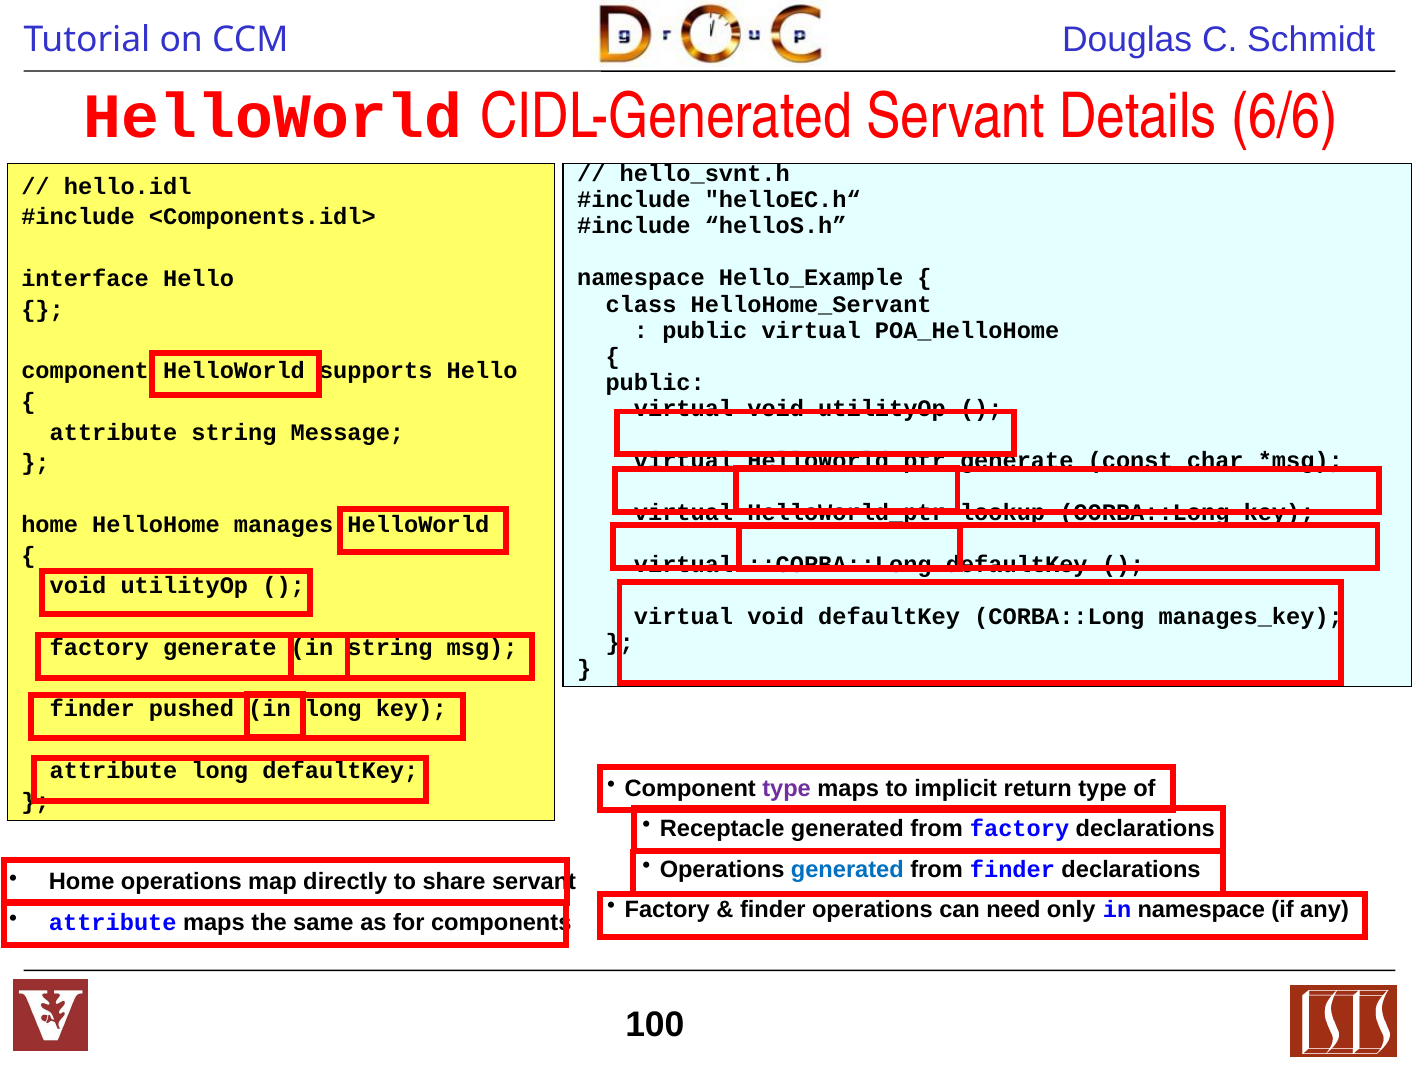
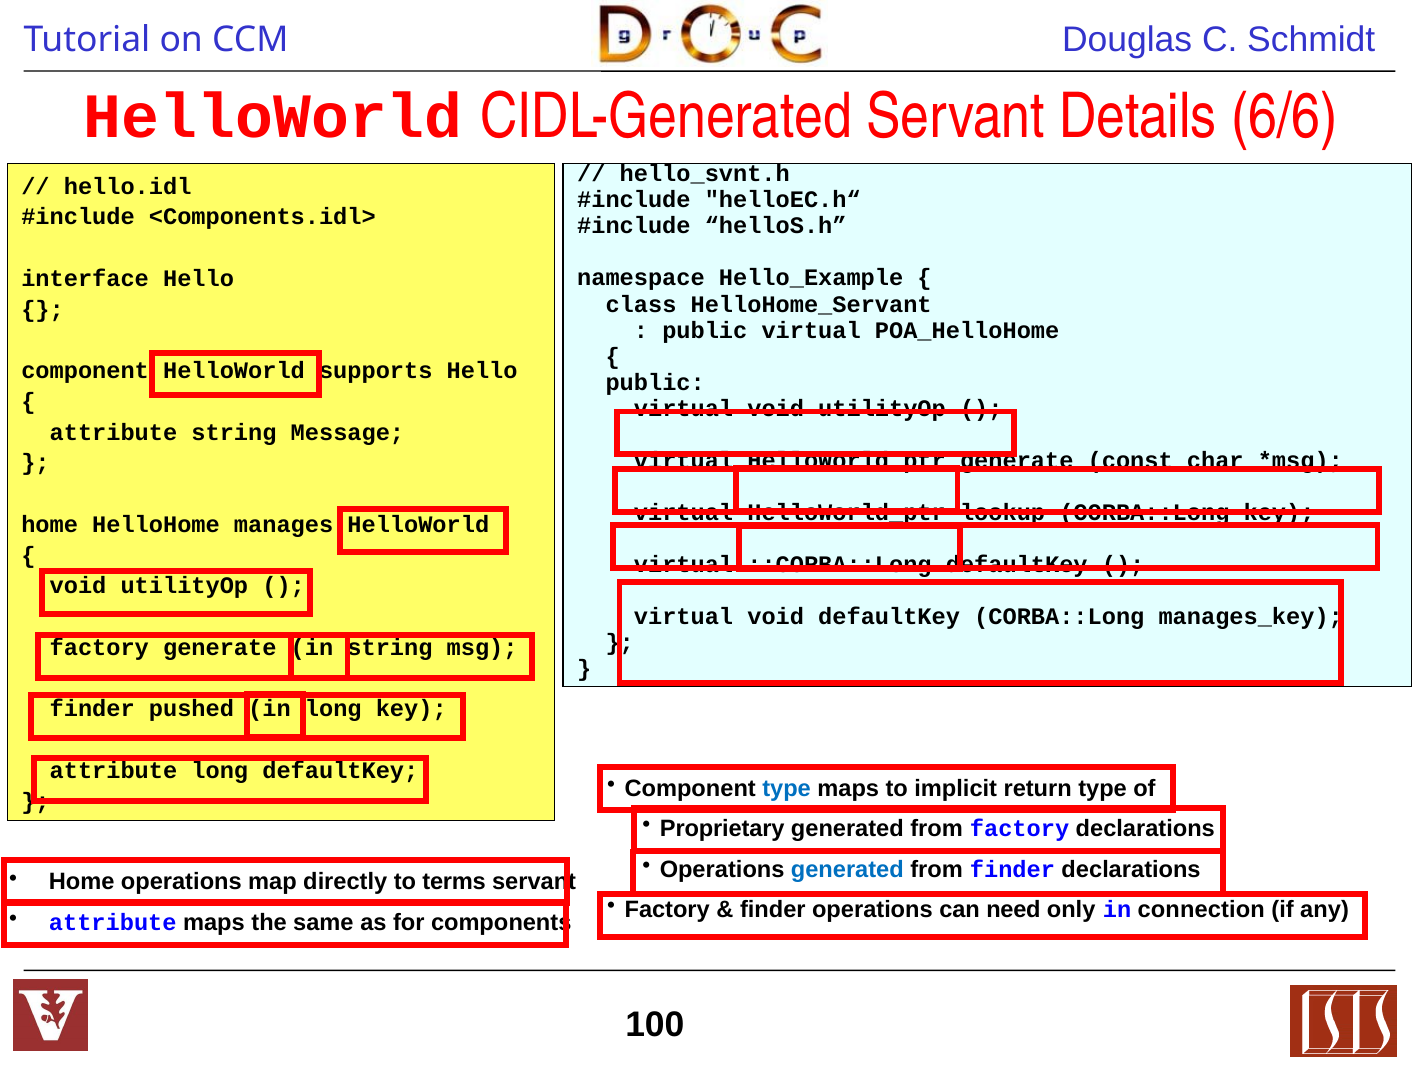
type colour: purple -> blue (787, 788)
Receptacle: Receptacle -> Proprietary (722, 828)
share: share -> terms (454, 882)
in namespace: namespace -> connection (1201, 909)
